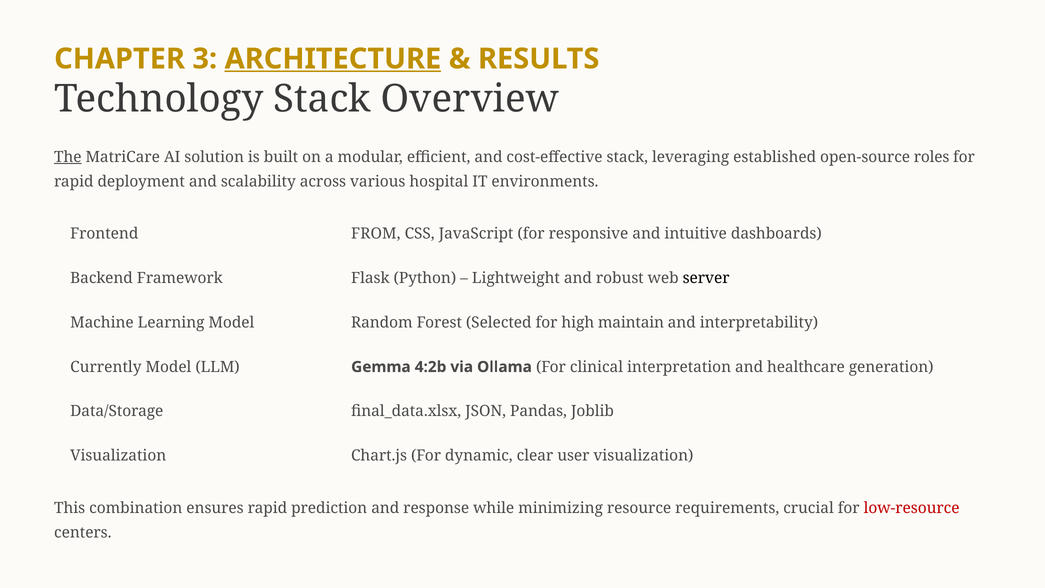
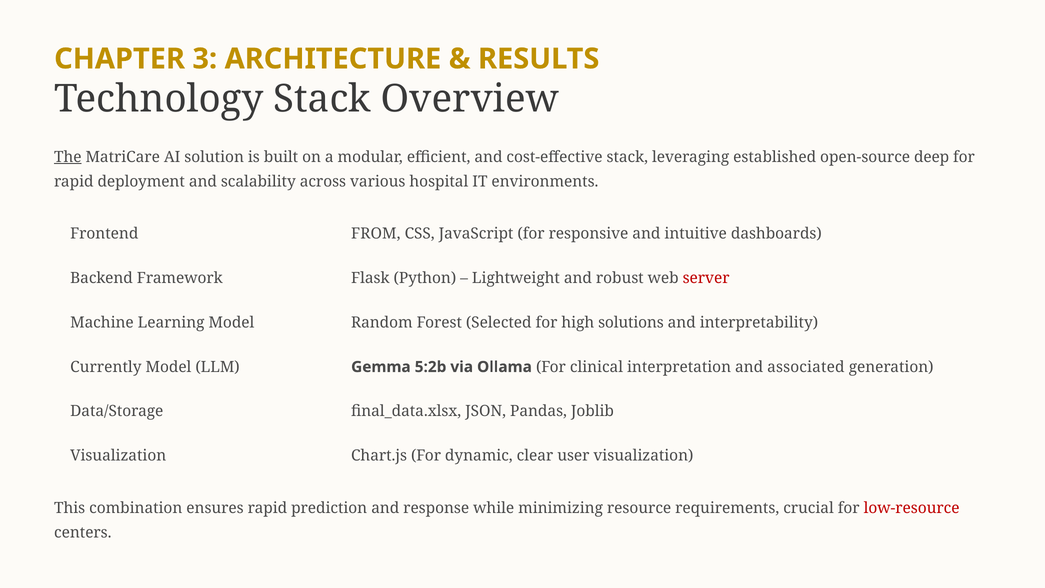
ARCHITECTURE underline: present -> none (333, 59)
roles: roles -> deep (932, 157)
server colour: black -> red (706, 278)
maintain: maintain -> solutions (631, 322)
4:2b: 4:2b -> 5:2b (431, 367)
healthcare: healthcare -> associated (806, 367)
